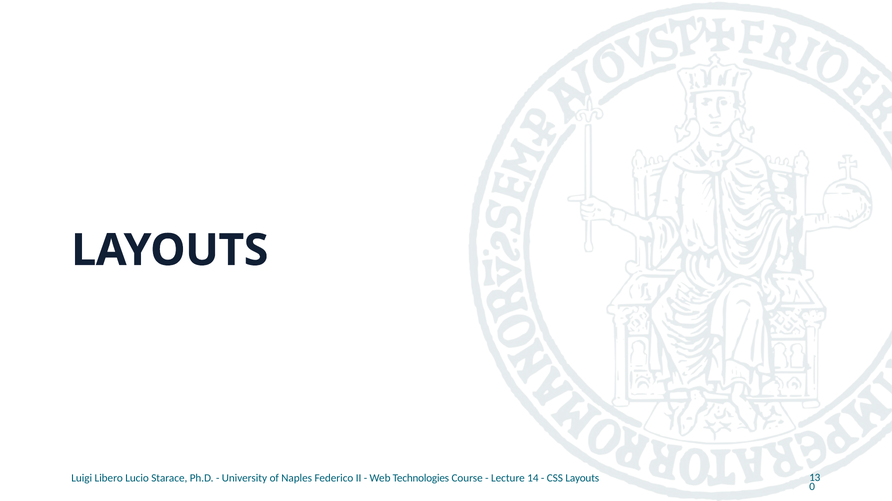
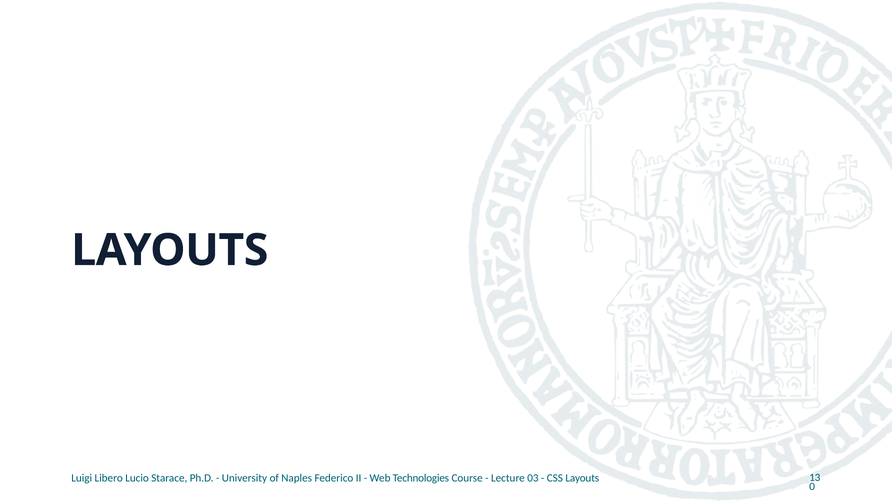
14: 14 -> 03 (533, 479)
